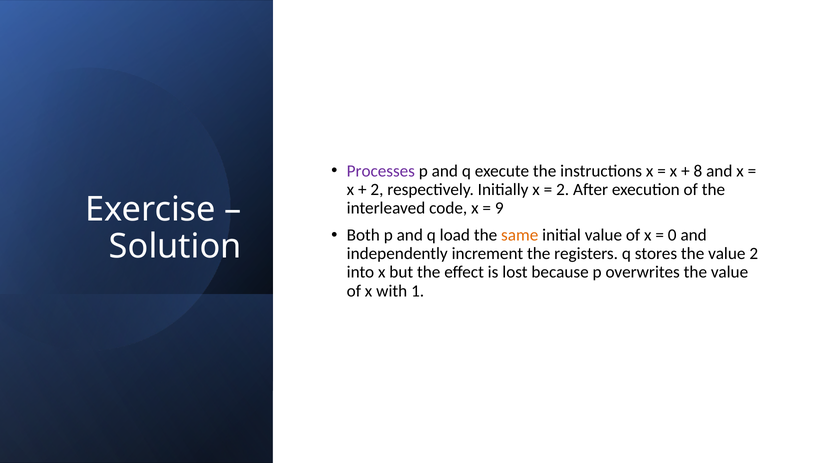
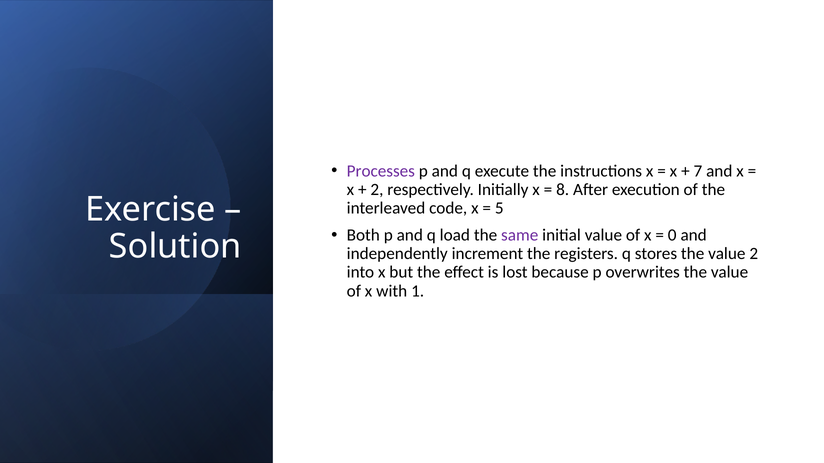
8: 8 -> 7 (698, 171)
2: 2 -> 8 (563, 190)
9: 9 -> 5 (499, 208)
same colour: orange -> purple (520, 235)
